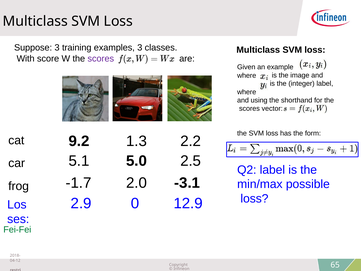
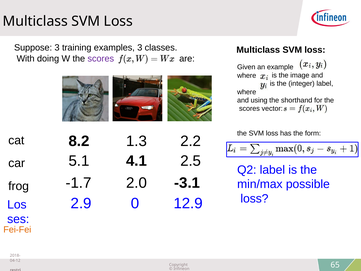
score: score -> doing (48, 59)
9.2: 9.2 -> 8.2 (79, 141)
5.0: 5.0 -> 4.1 (137, 161)
Fei-Fei colour: green -> orange (17, 229)
